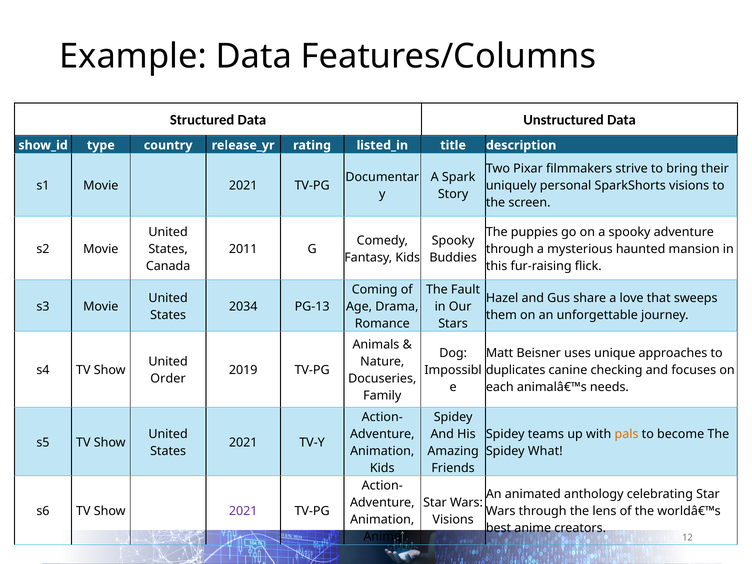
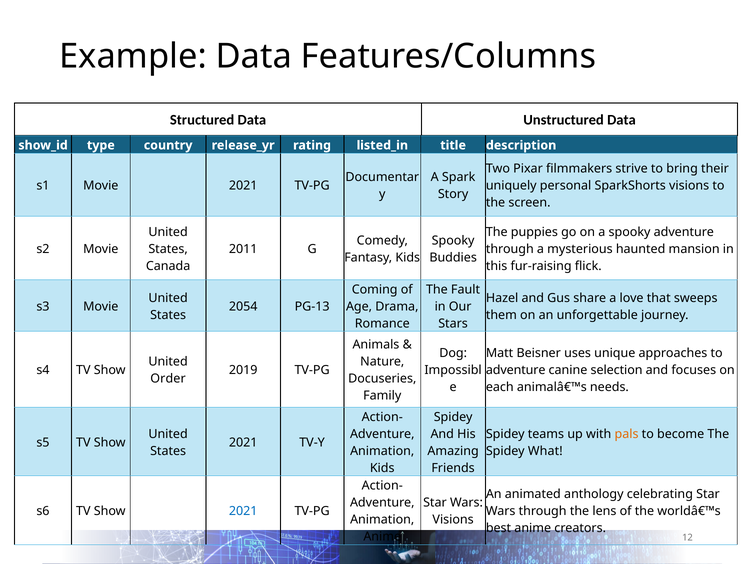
2034: 2034 -> 2054 (243, 306)
duplicates: duplicates -> adventure (516, 370)
checking: checking -> selection (617, 370)
2021 colour: purple -> blue (243, 511)
